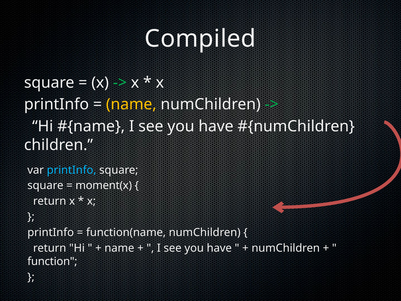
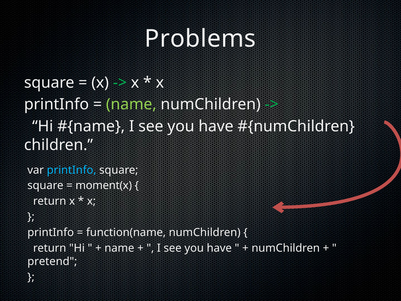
Compiled: Compiled -> Problems (200, 39)
name colour: yellow -> light green (131, 104)
function: function -> pretend (52, 261)
